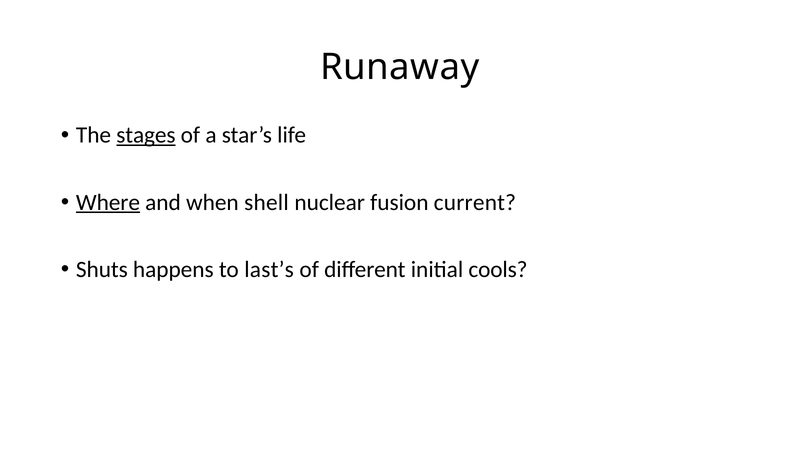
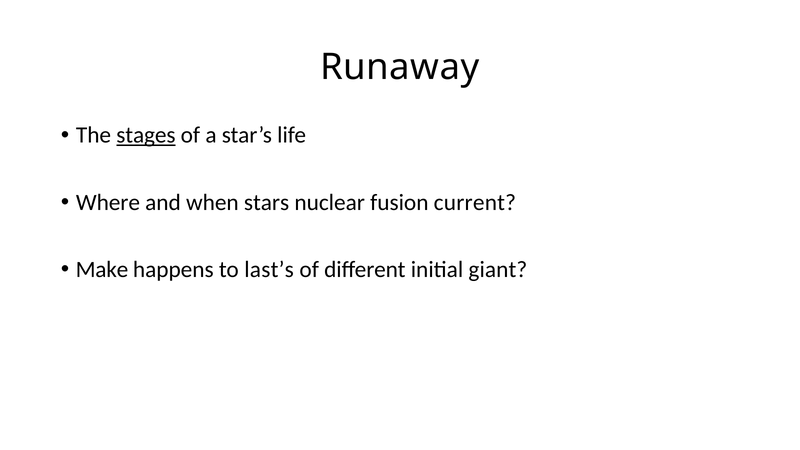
Where underline: present -> none (108, 202)
shell: shell -> stars (267, 202)
Shuts: Shuts -> Make (102, 269)
cools: cools -> giant (498, 269)
